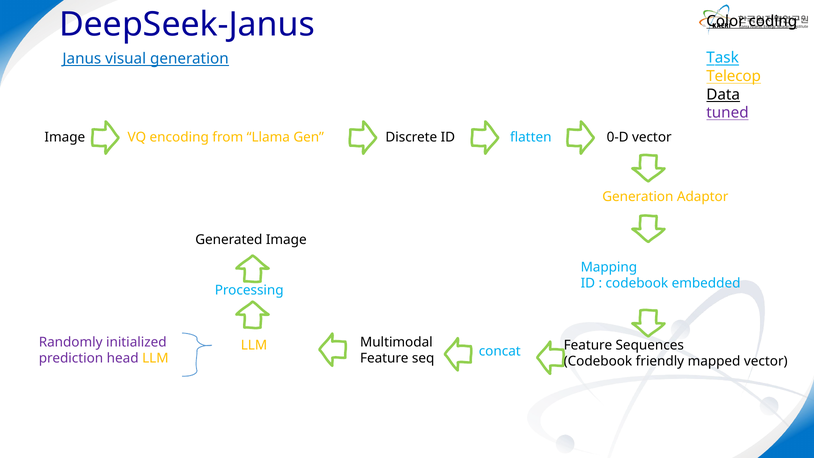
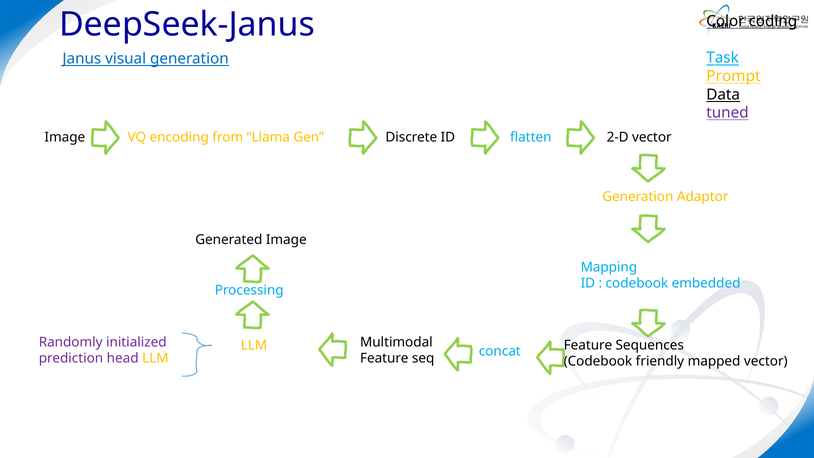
Telecop: Telecop -> Prompt (733, 76)
0-D: 0-D -> 2-D (618, 137)
